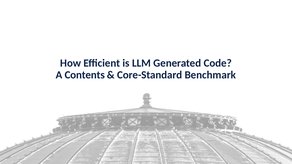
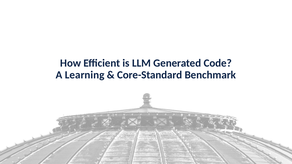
Contents: Contents -> Learning (85, 75)
